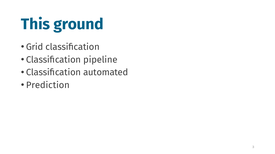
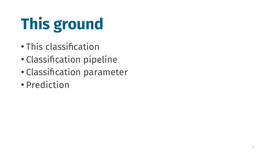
Grid: Grid -> This (35, 47)
automated: automated -> parameter (106, 73)
